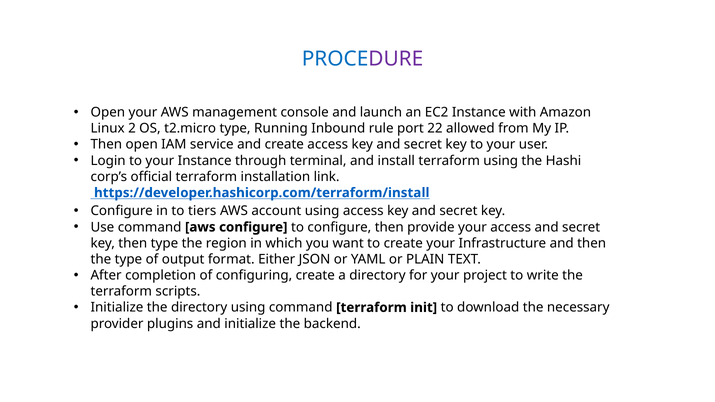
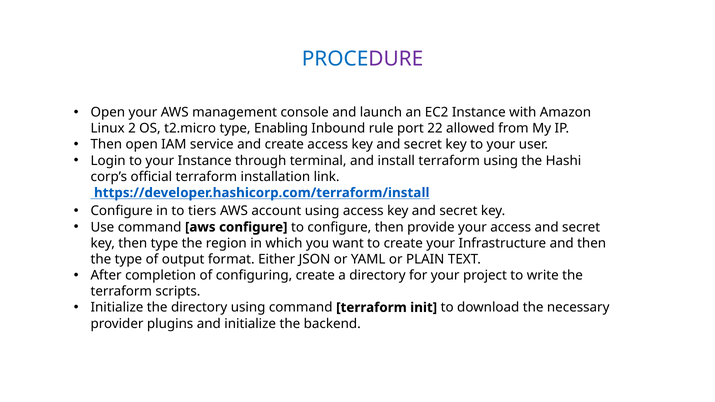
Running: Running -> Enabling (281, 129)
